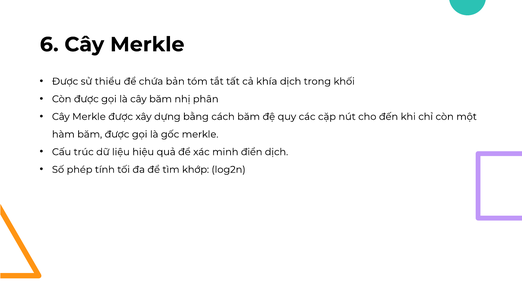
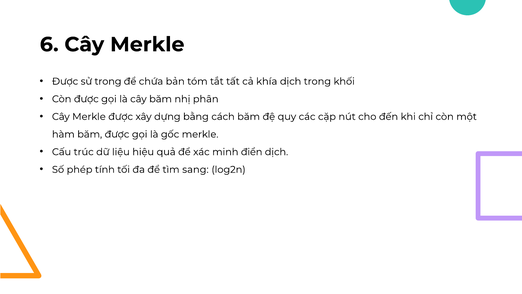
sử thiểu: thiểu -> trong (108, 81)
khớp: khớp -> sang (195, 169)
